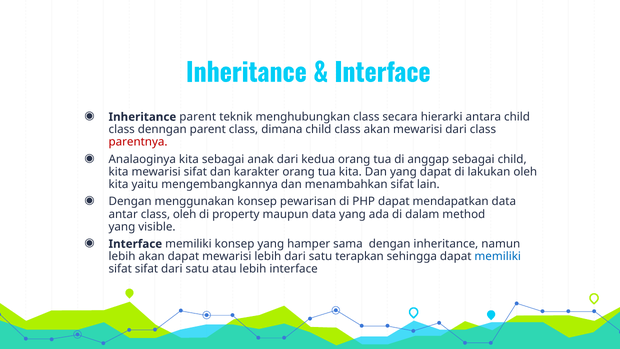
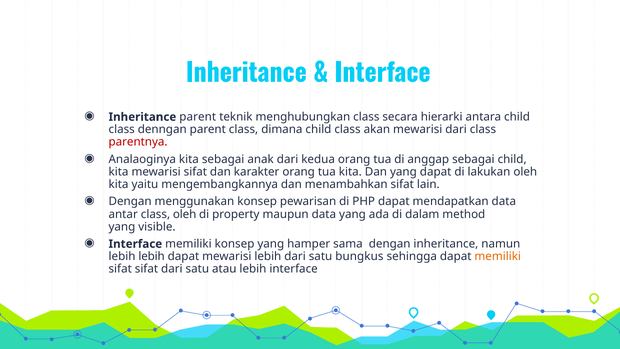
lebih akan: akan -> lebih (152, 256)
terapkan: terapkan -> bungkus (359, 256)
memiliki colour: blue -> orange (498, 256)
